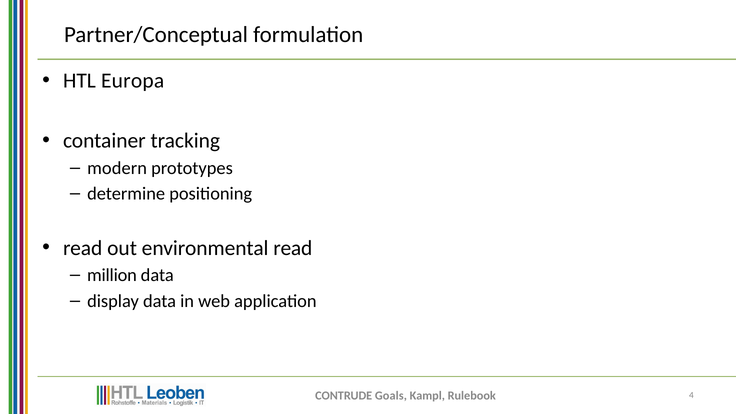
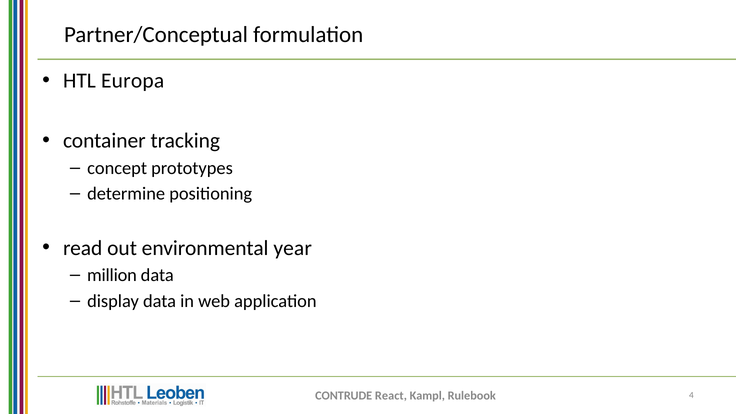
modern: modern -> concept (117, 168)
environmental read: read -> year (293, 248)
Goals: Goals -> React (391, 396)
